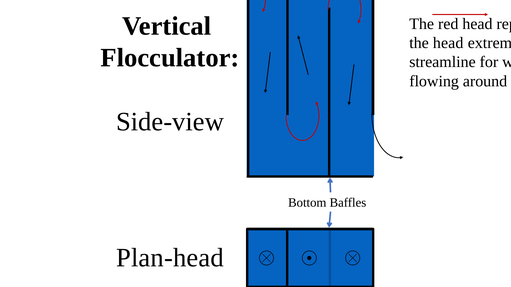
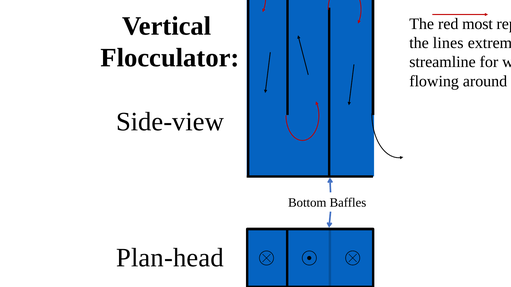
red head: head -> most (478, 24)
the head: head -> lines (448, 43)
